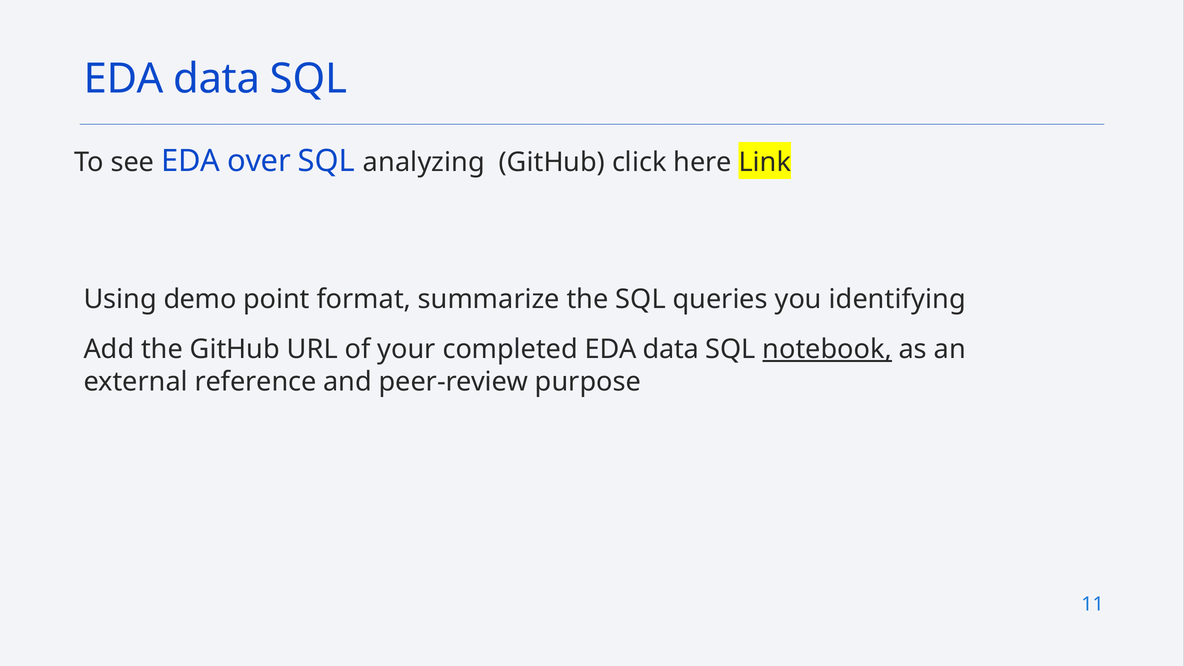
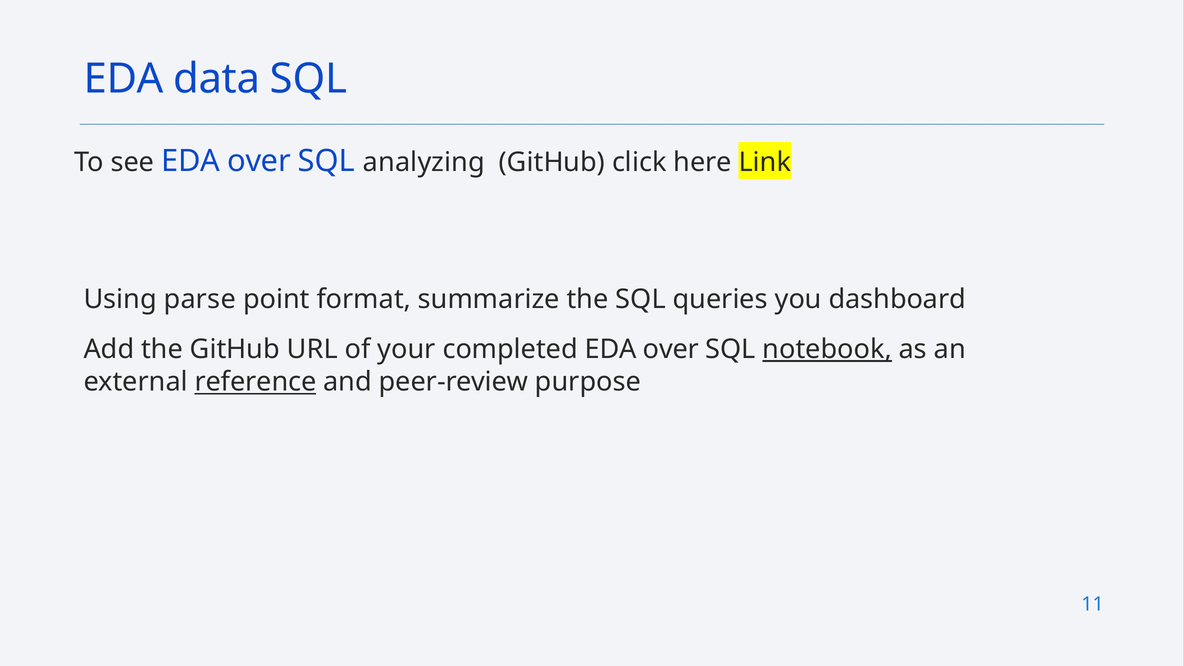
demo: demo -> parse (200, 300)
identifying: identifying -> dashboard (897, 300)
completed EDA data: data -> over (671, 349)
reference underline: none -> present (256, 382)
